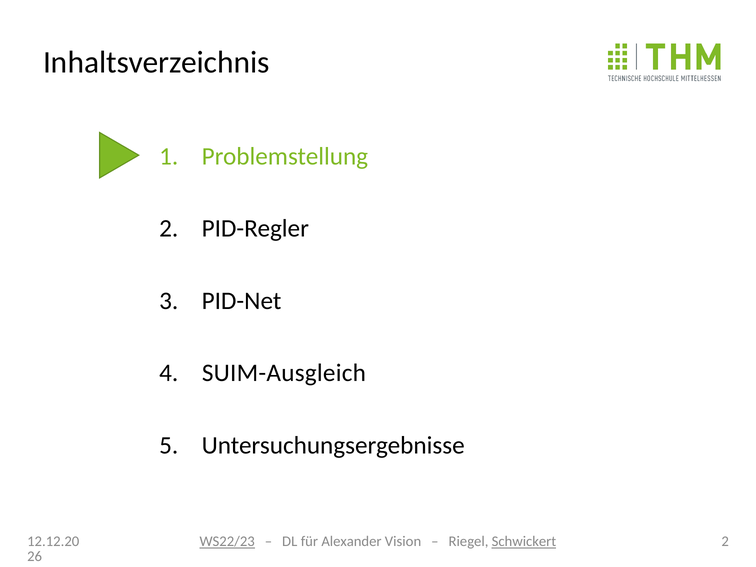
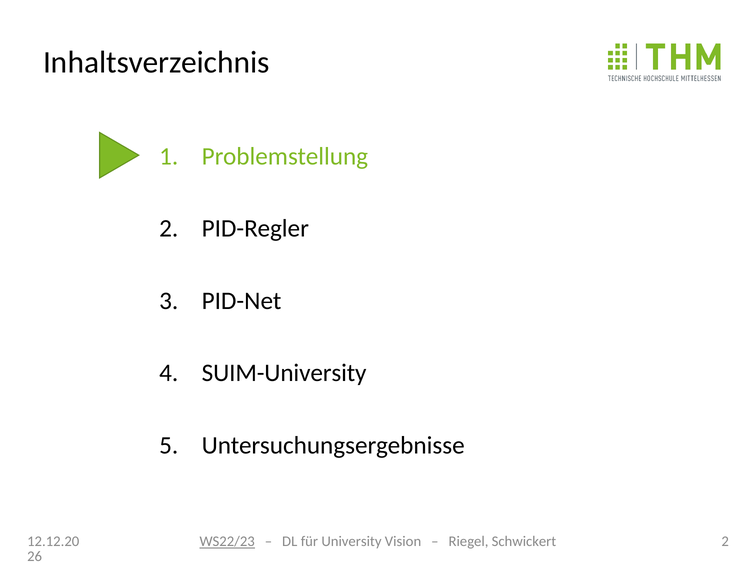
SUIM-Ausgleich: SUIM-Ausgleich -> SUIM-University (284, 373)
Alexander: Alexander -> University (351, 542)
Schwickert underline: present -> none (524, 542)
